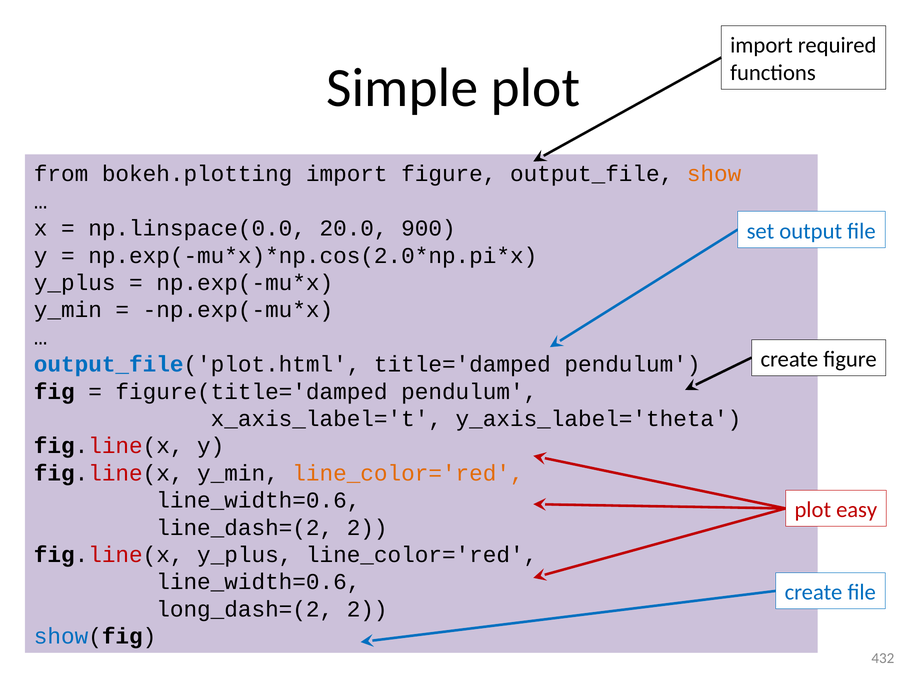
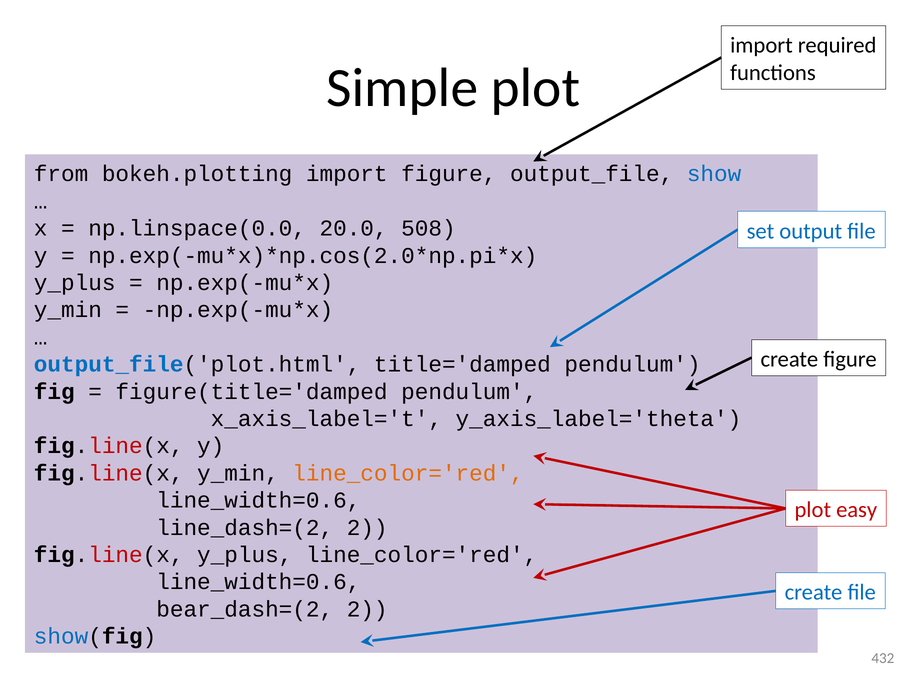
show colour: orange -> blue (714, 174)
900: 900 -> 508 (428, 228)
long_dash=(2: long_dash=(2 -> bear_dash=(2 (245, 609)
